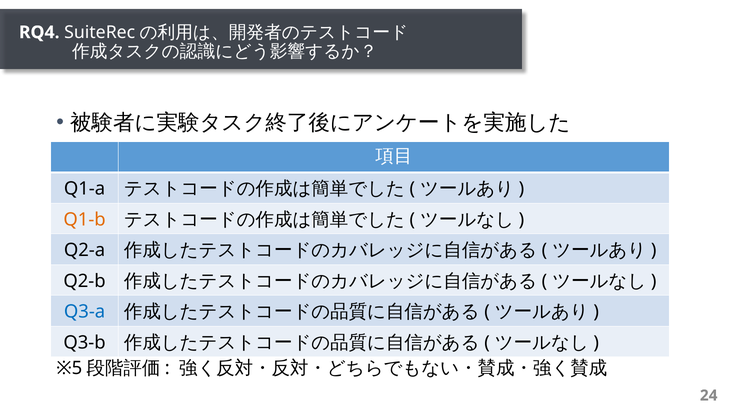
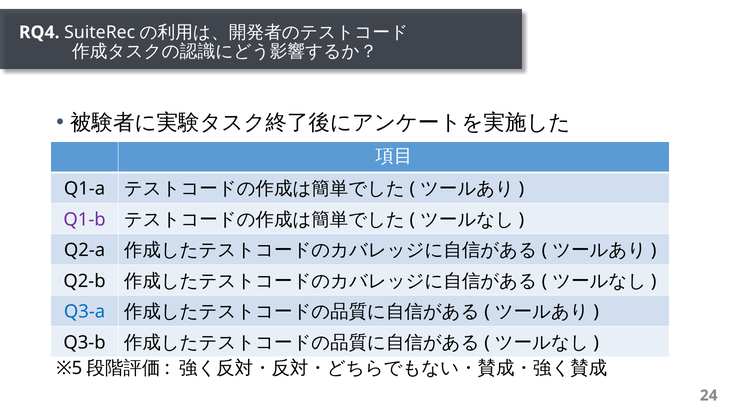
Q1-b colour: orange -> purple (85, 220)
